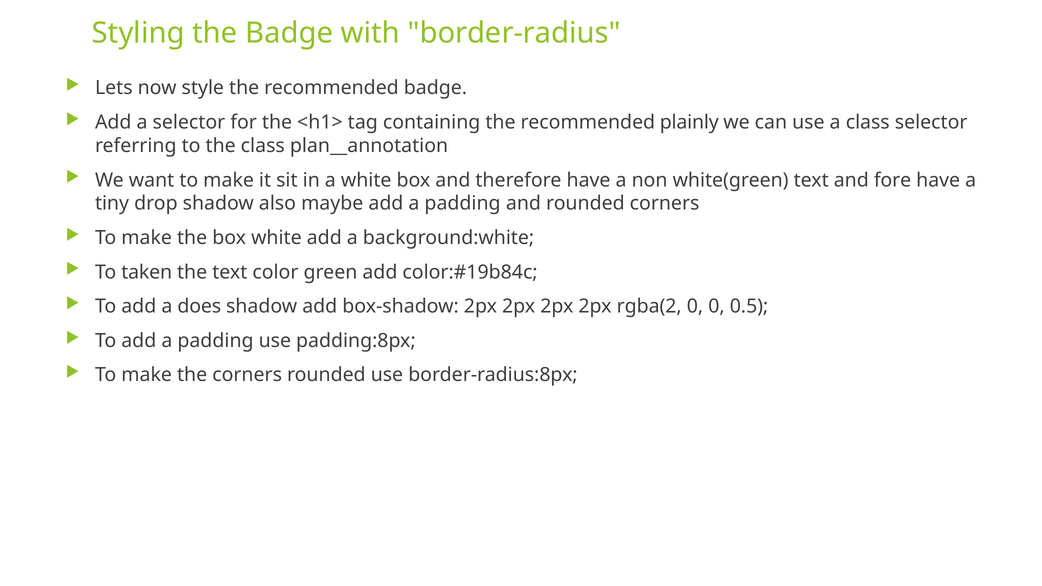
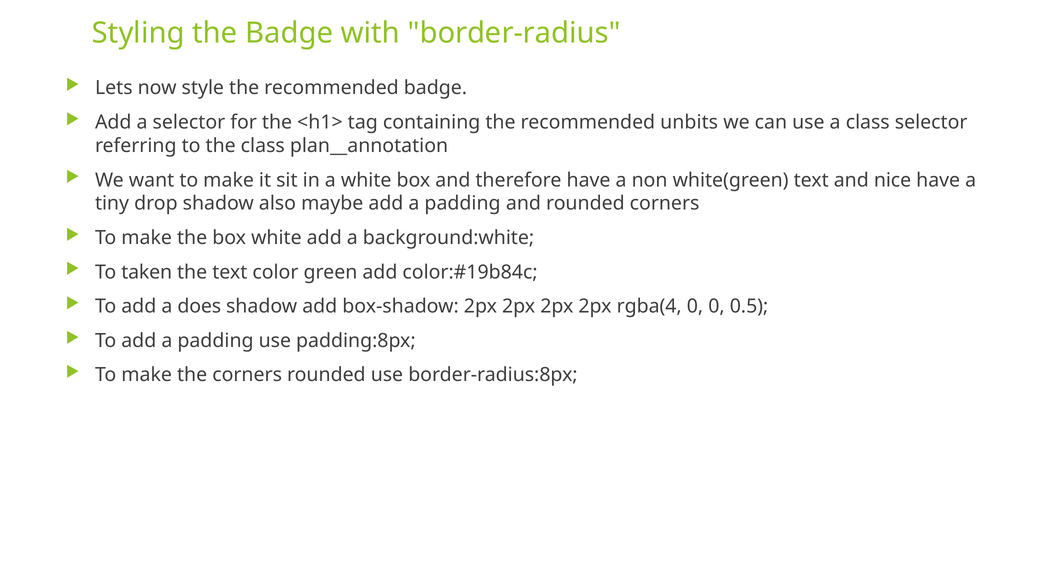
plainly: plainly -> unbits (689, 122)
fore: fore -> nice (893, 180)
rgba(2: rgba(2 -> rgba(4 (649, 306)
